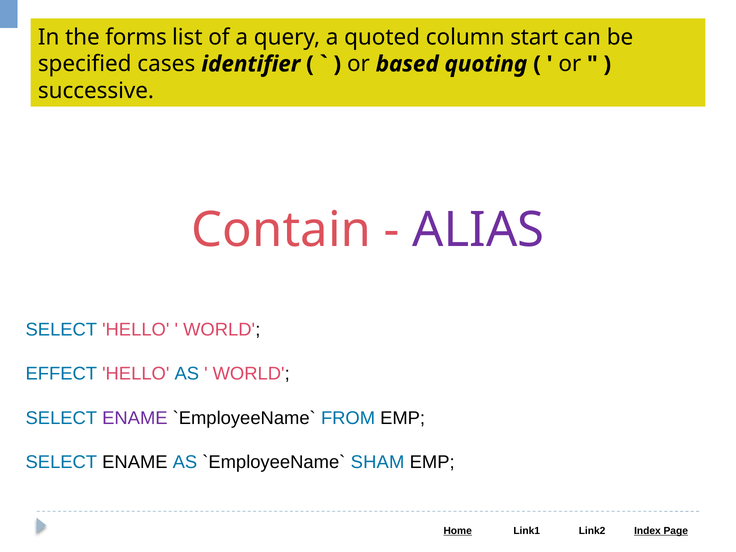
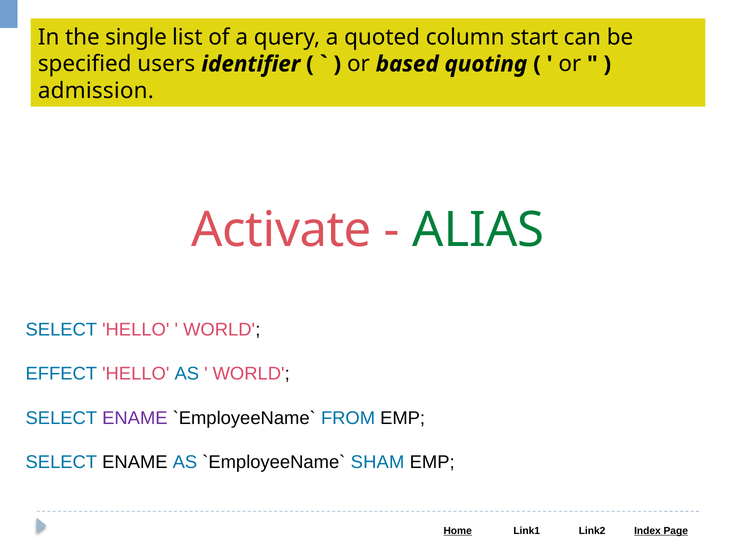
forms: forms -> single (136, 37)
cases: cases -> users (166, 64)
successive: successive -> admission (96, 91)
Contain: Contain -> Activate (282, 230)
ALIAS colour: purple -> green (478, 230)
